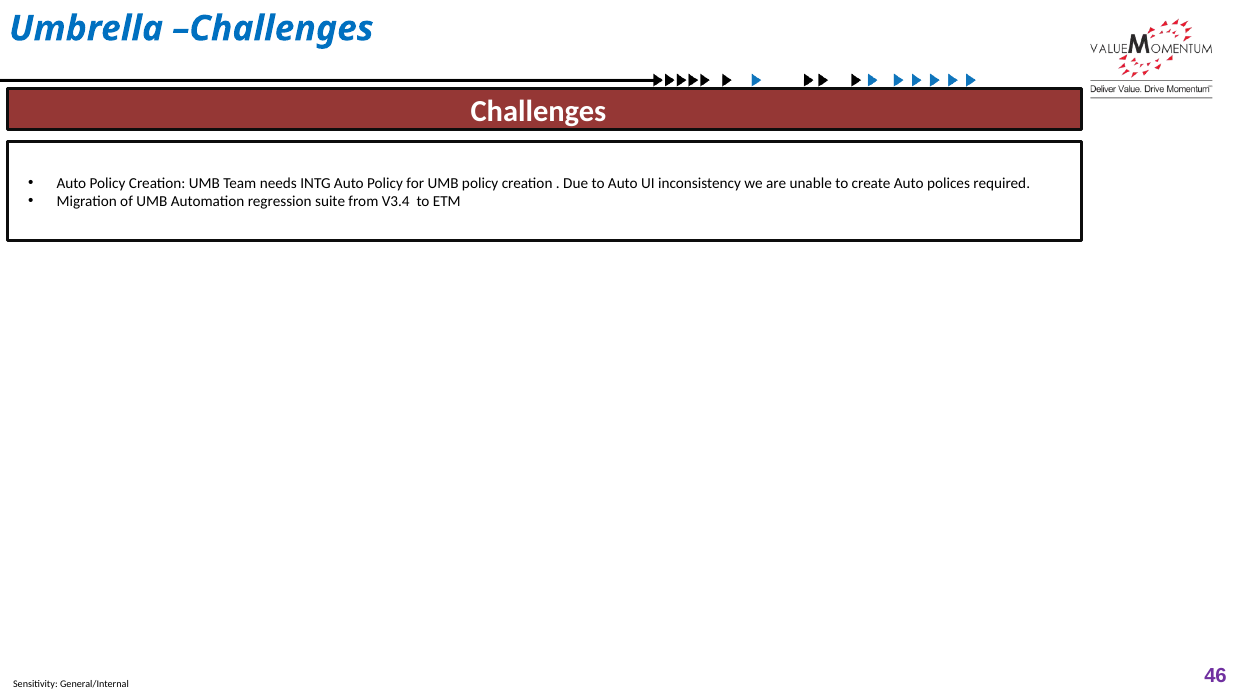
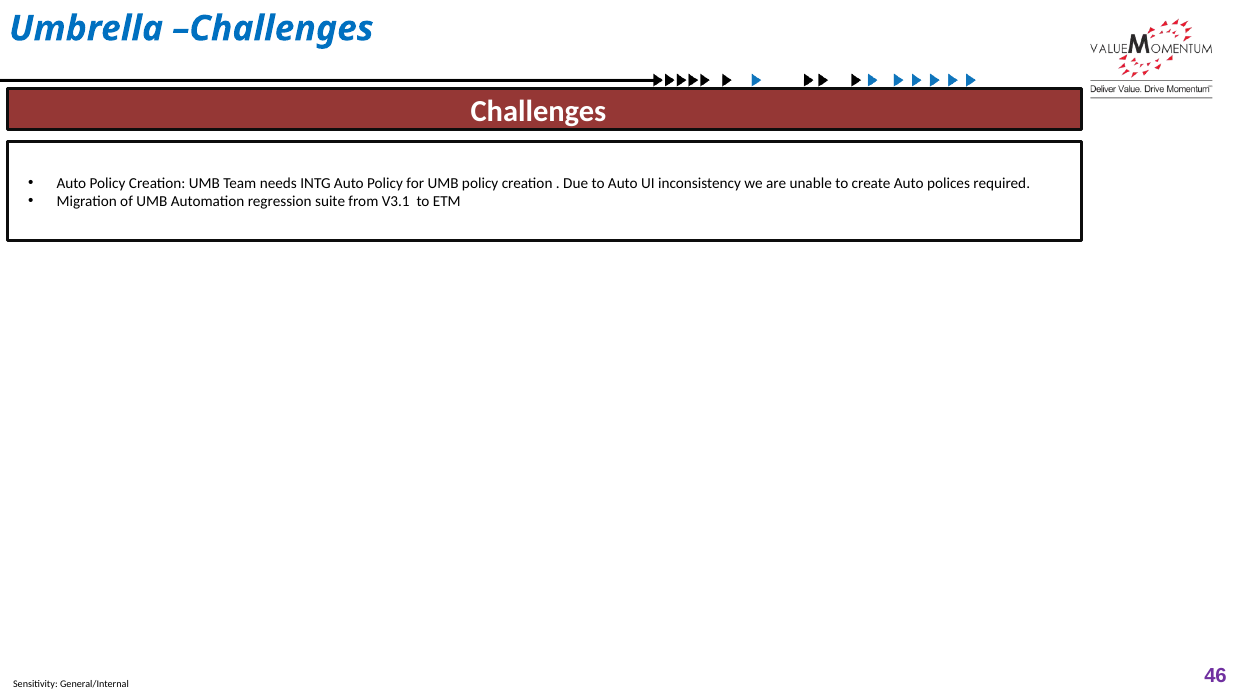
V3.4: V3.4 -> V3.1 (396, 201)
